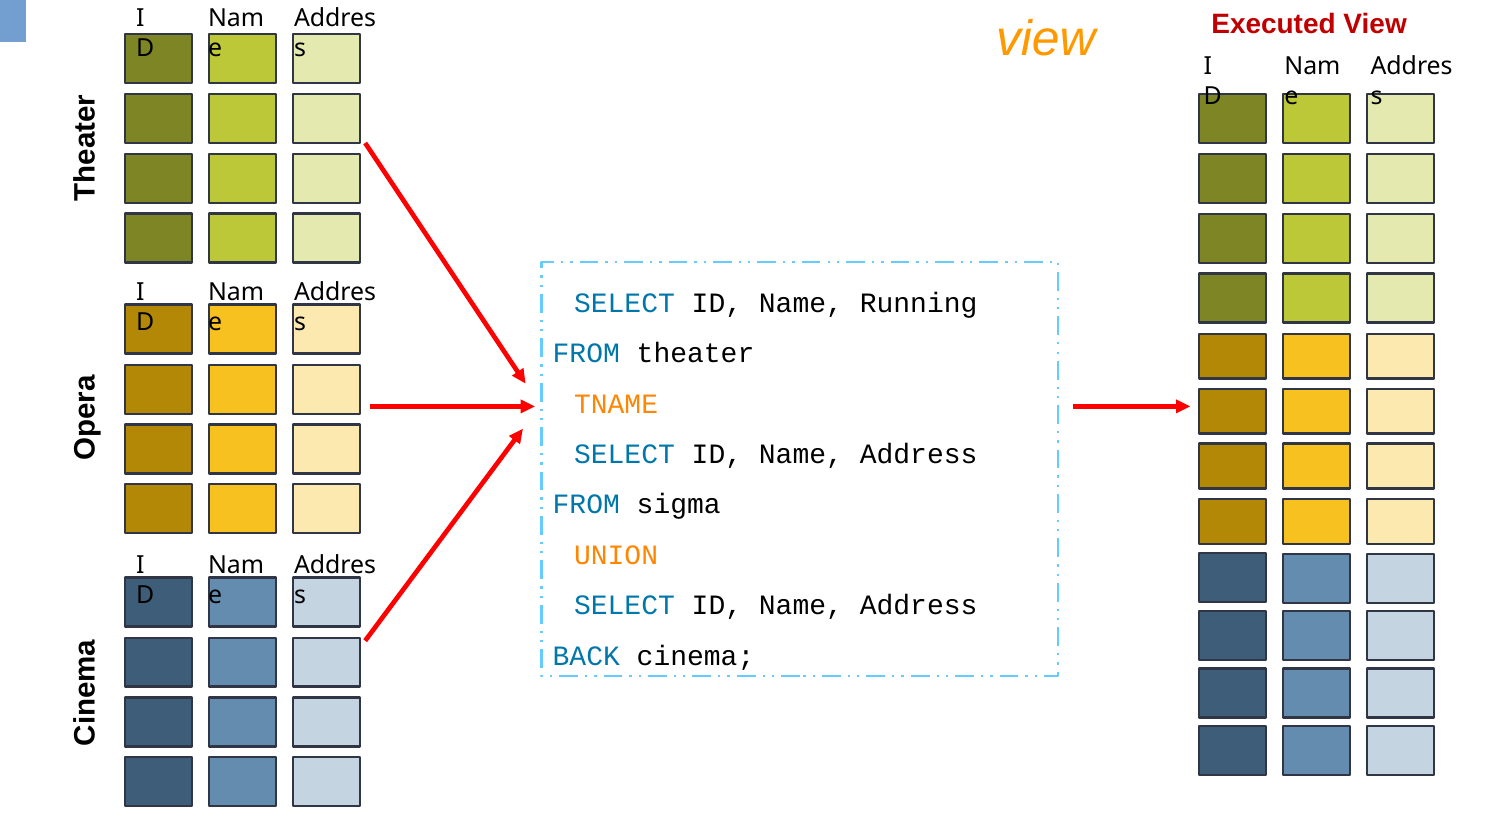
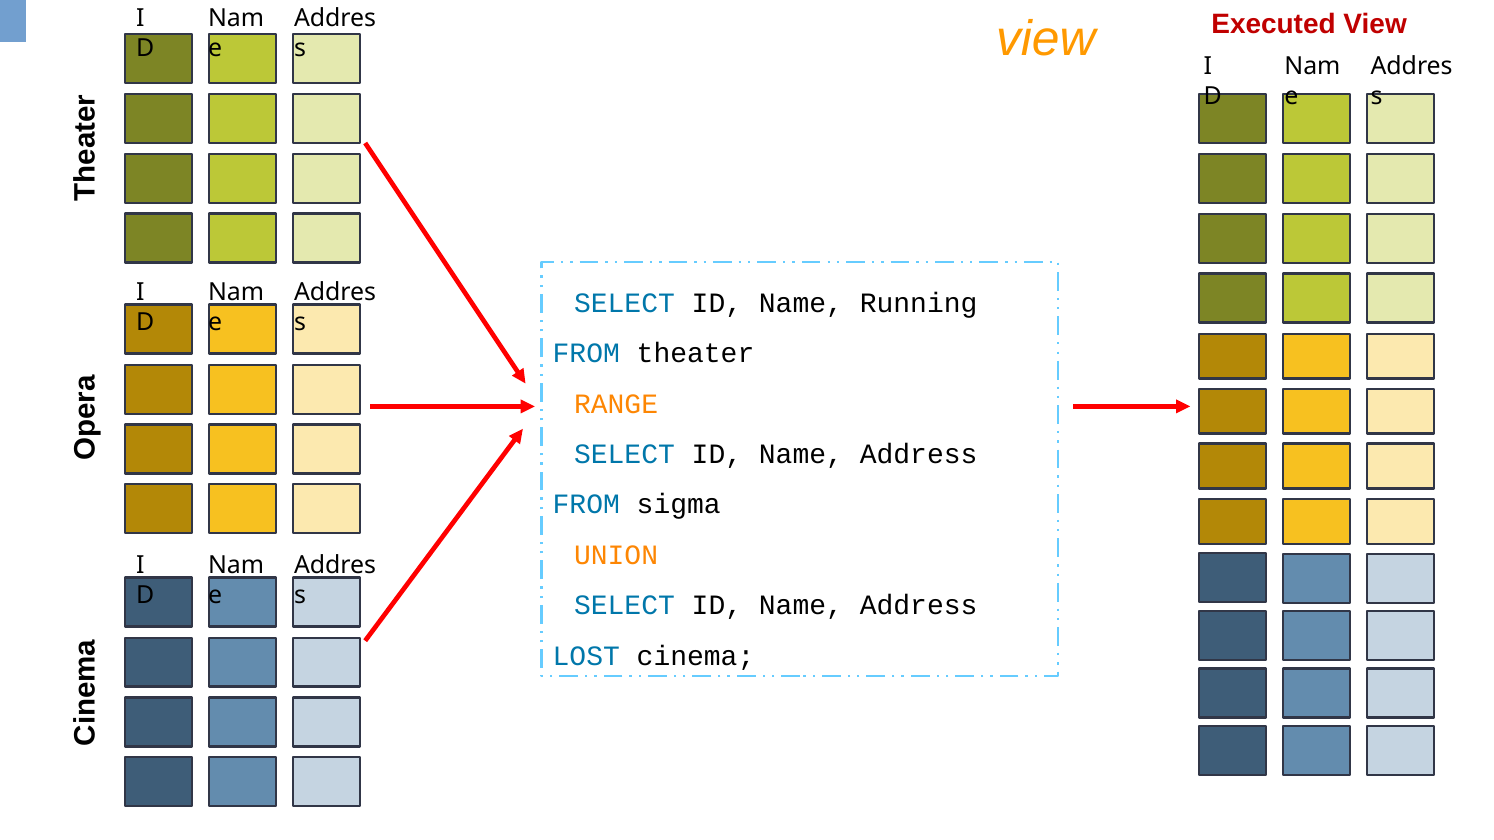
TNAME: TNAME -> RANGE (616, 404)
BACK: BACK -> LOST (586, 656)
